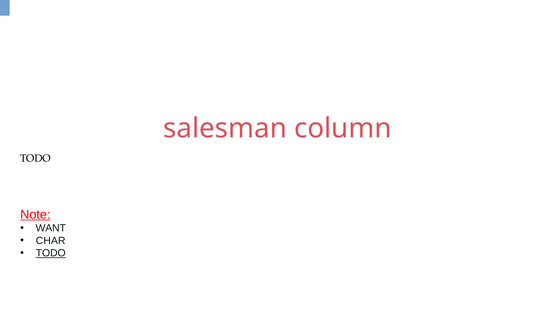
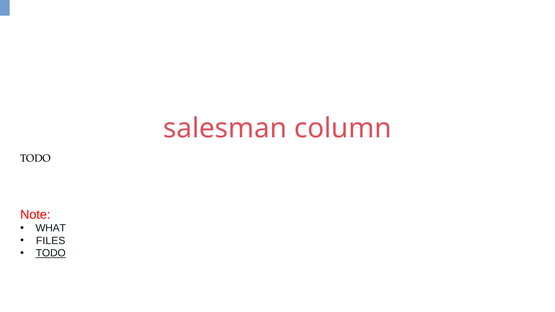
Note underline: present -> none (35, 215)
WANT: WANT -> WHAT (51, 228)
CHAR: CHAR -> FILES (51, 241)
